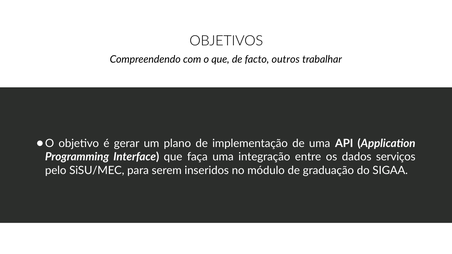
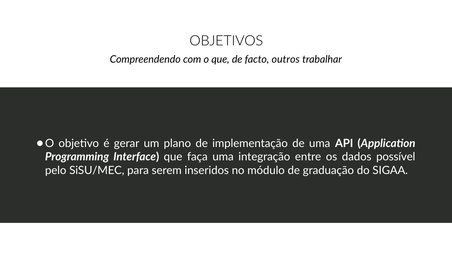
serviços: serviços -> possível (396, 157)
